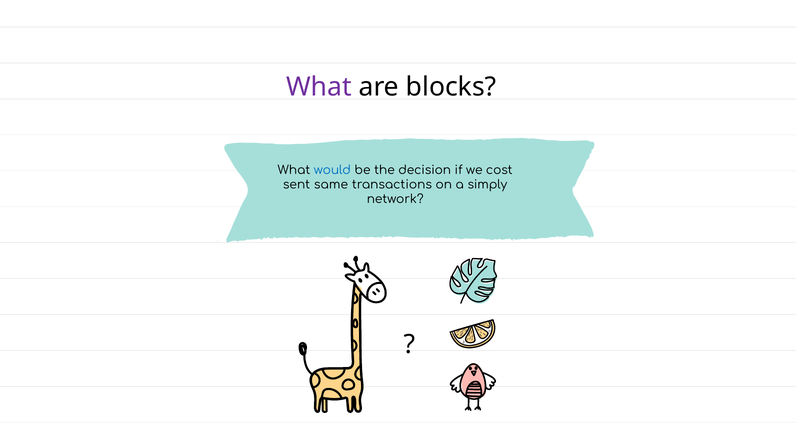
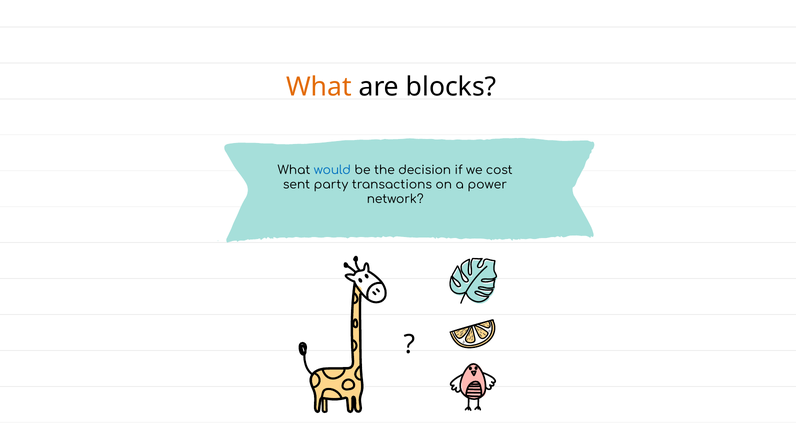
What colour: purple -> orange (319, 87)
same: same -> party (331, 185)
simply: simply -> power (487, 185)
